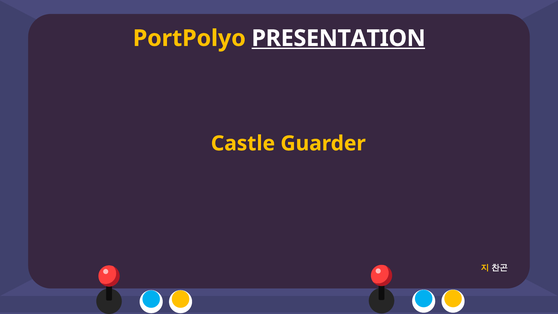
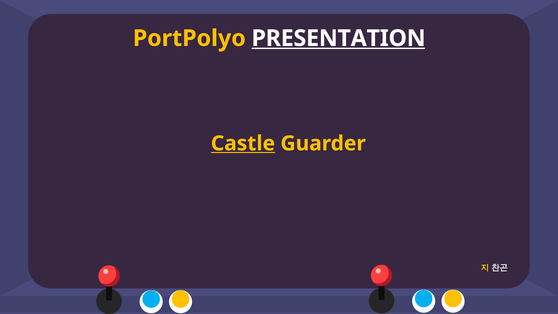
Castle underline: none -> present (243, 143)
